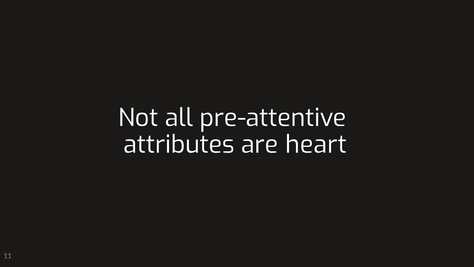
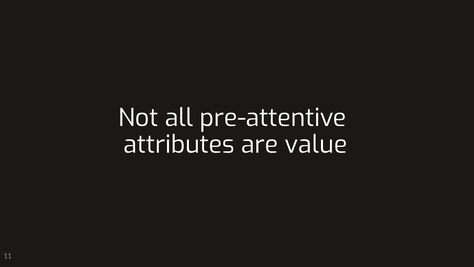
heart: heart -> value (316, 144)
